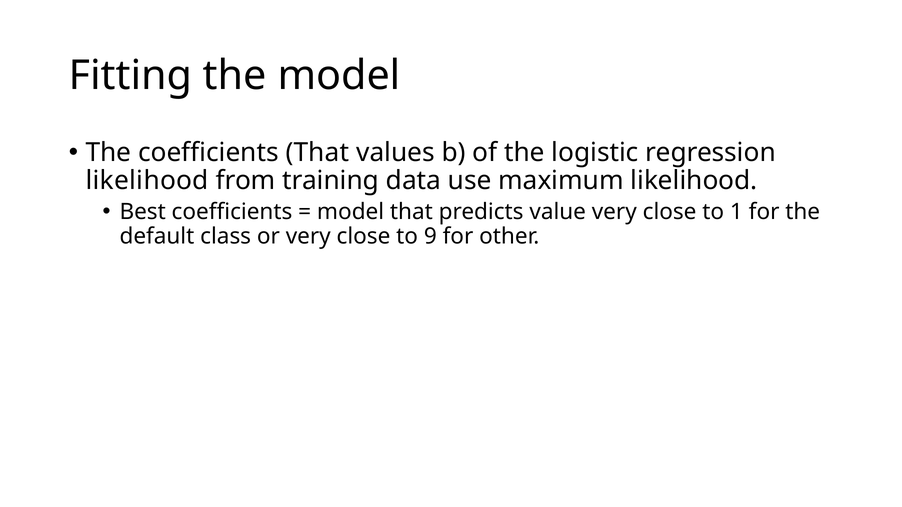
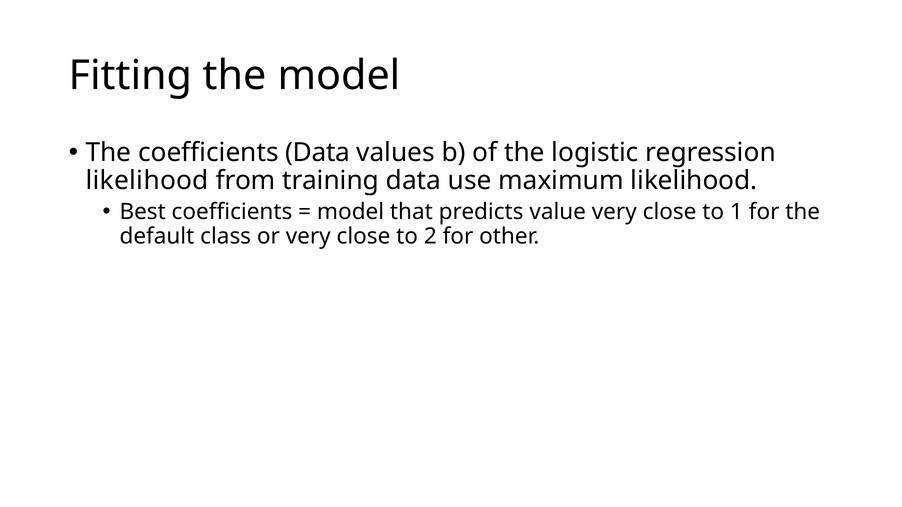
coefficients That: That -> Data (318, 153)
9: 9 -> 2 (430, 236)
